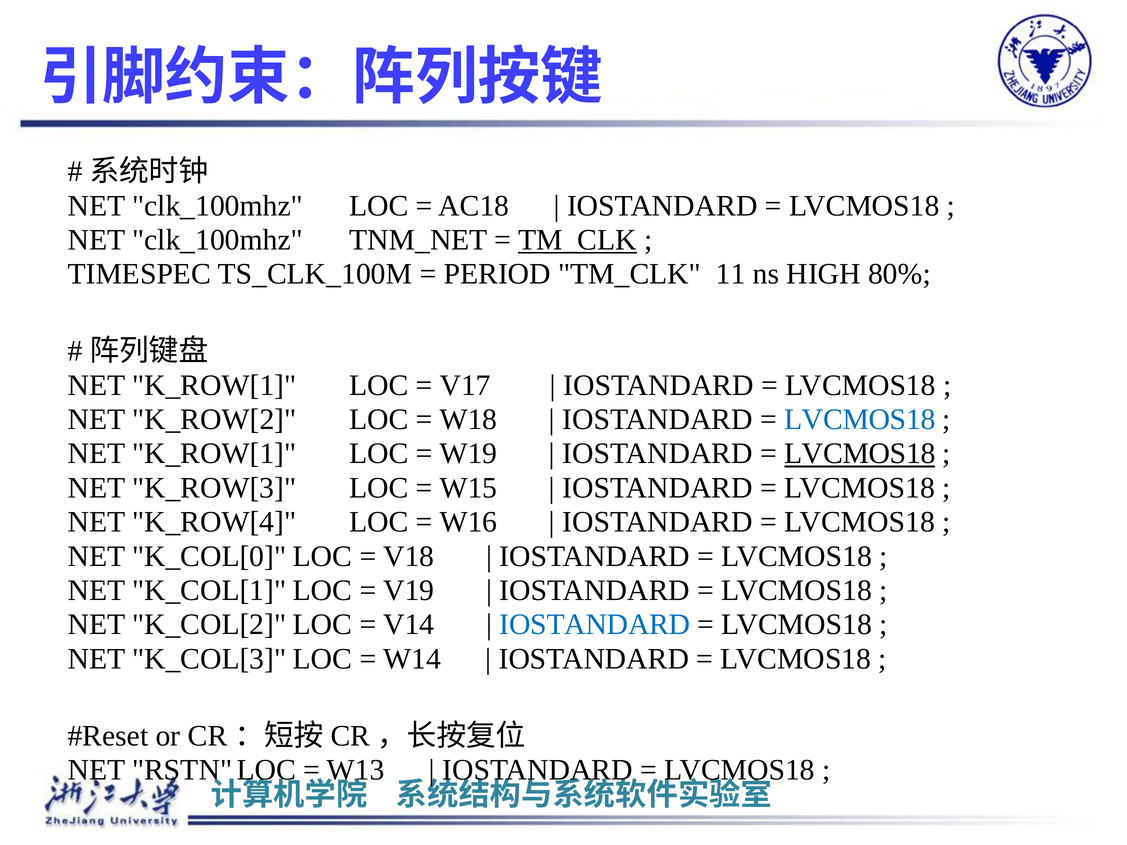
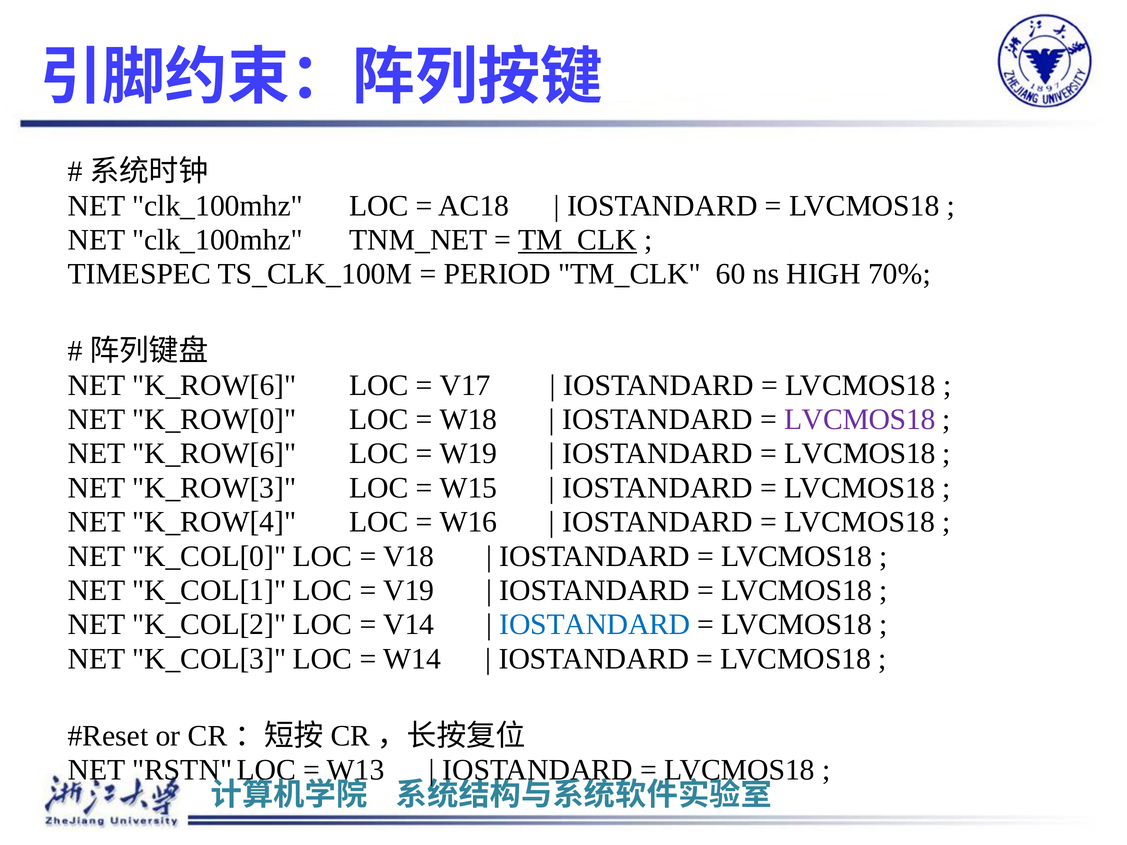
11: 11 -> 60 (731, 274)
80%: 80% -> 70% (899, 274)
K_ROW[1: K_ROW[1 -> K_ROW[6 (214, 385)
K_ROW[2: K_ROW[2 -> K_ROW[0 (214, 420)
LVCMOS18 colour: blue -> purple (860, 420)
K_ROW[1: K_ROW[1 -> K_ROW[6 (214, 454)
LVCMOS18 underline: present -> none (860, 454)
